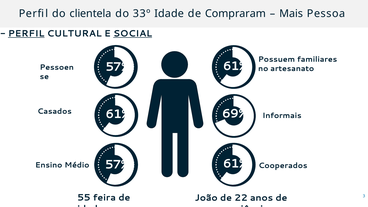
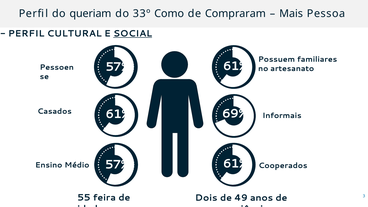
clientela: clientela -> queriam (91, 14)
33º Idade: Idade -> Como (169, 14)
PERFIL underline: present -> none (26, 33)
João: João -> Dois (206, 198)
22: 22 -> 49 (241, 198)
